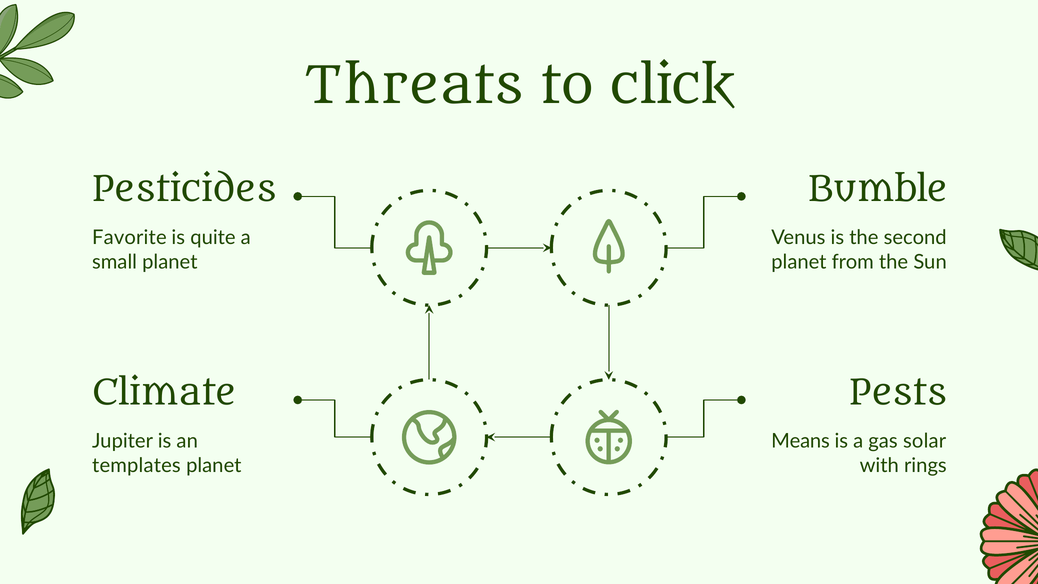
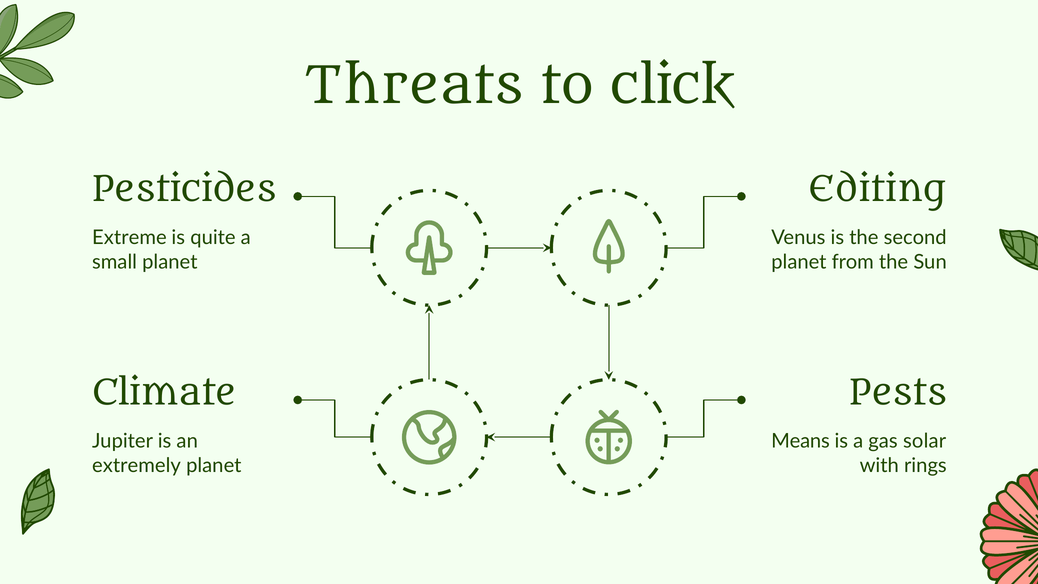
Bumble: Bumble -> Editing (878, 190)
Favorite: Favorite -> Extreme (129, 238)
templates: templates -> extremely (136, 465)
